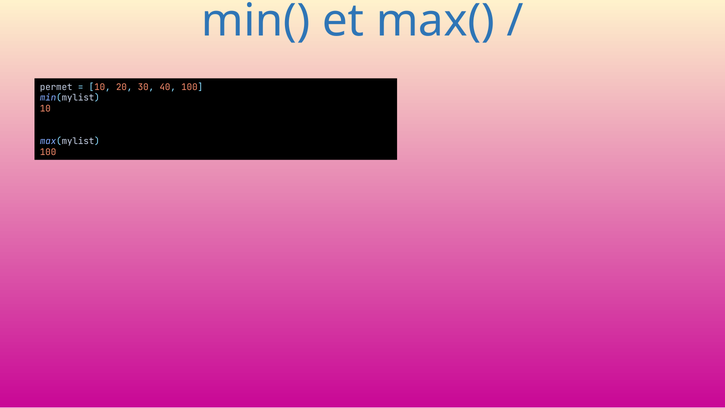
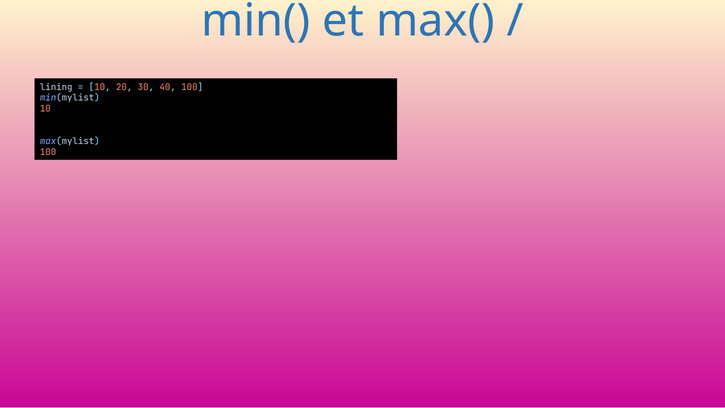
permet: permet -> lining (56, 87)
